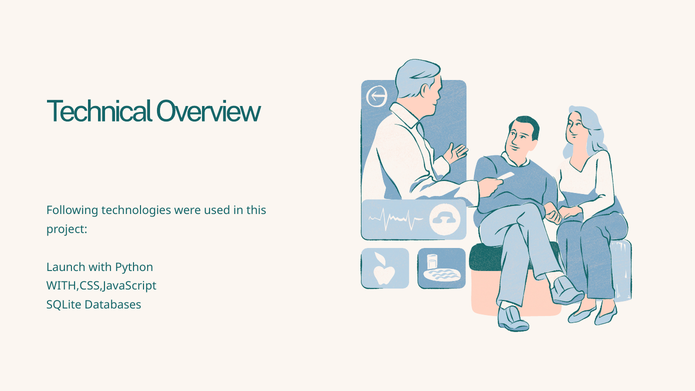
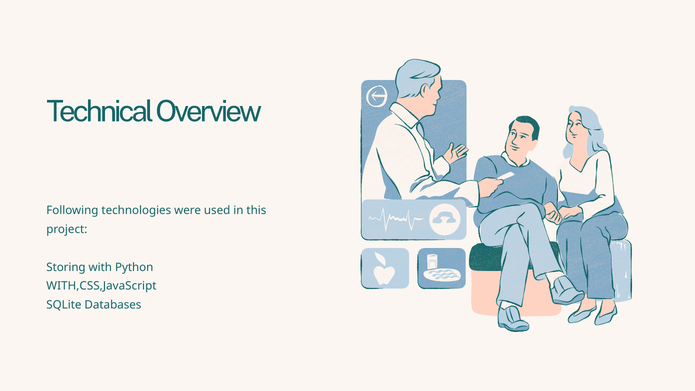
Launch: Launch -> Storing (66, 267)
